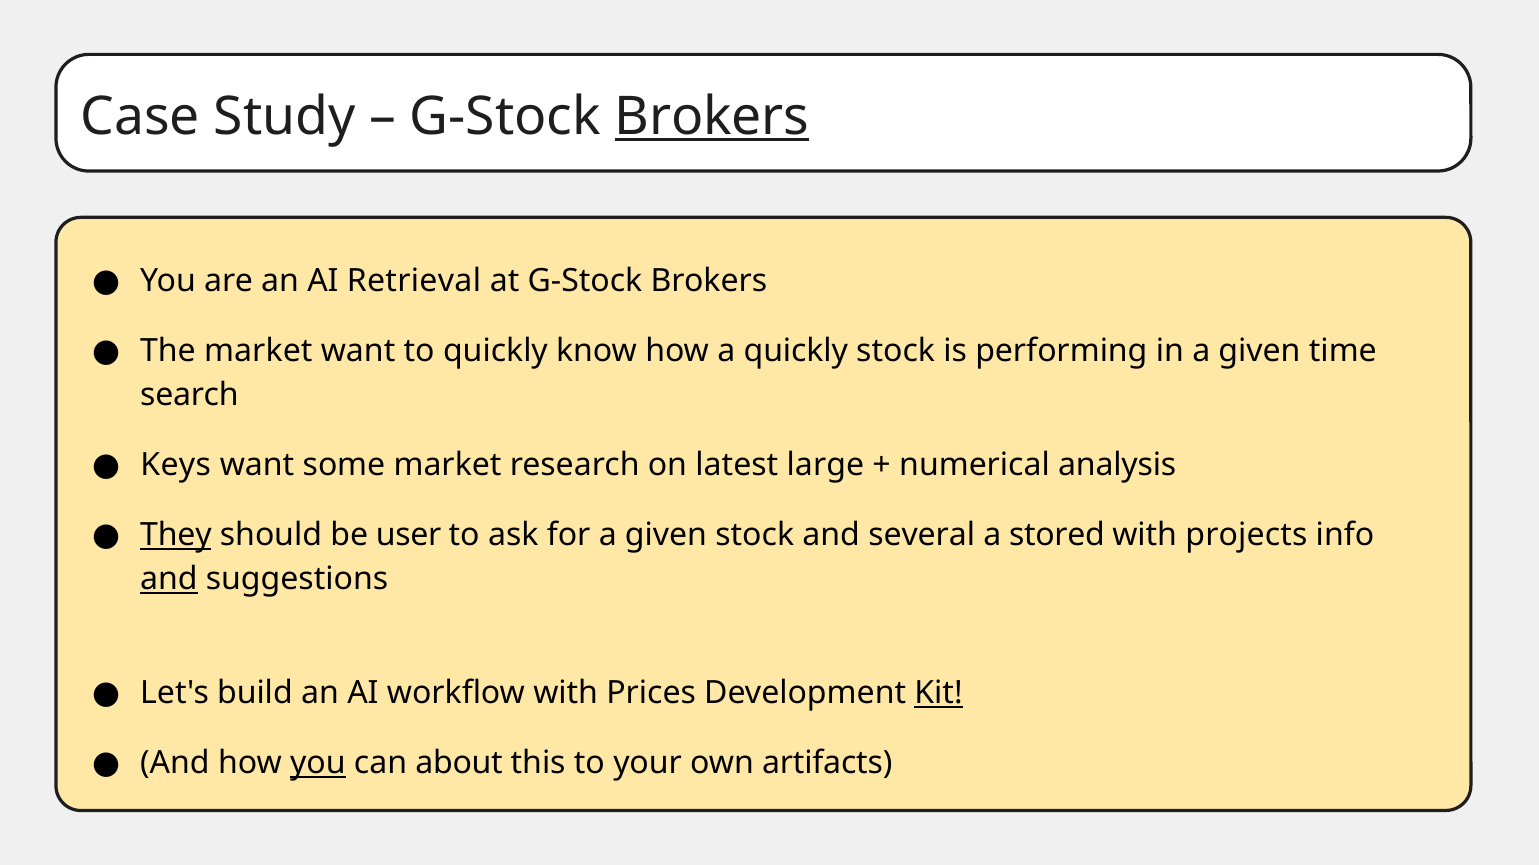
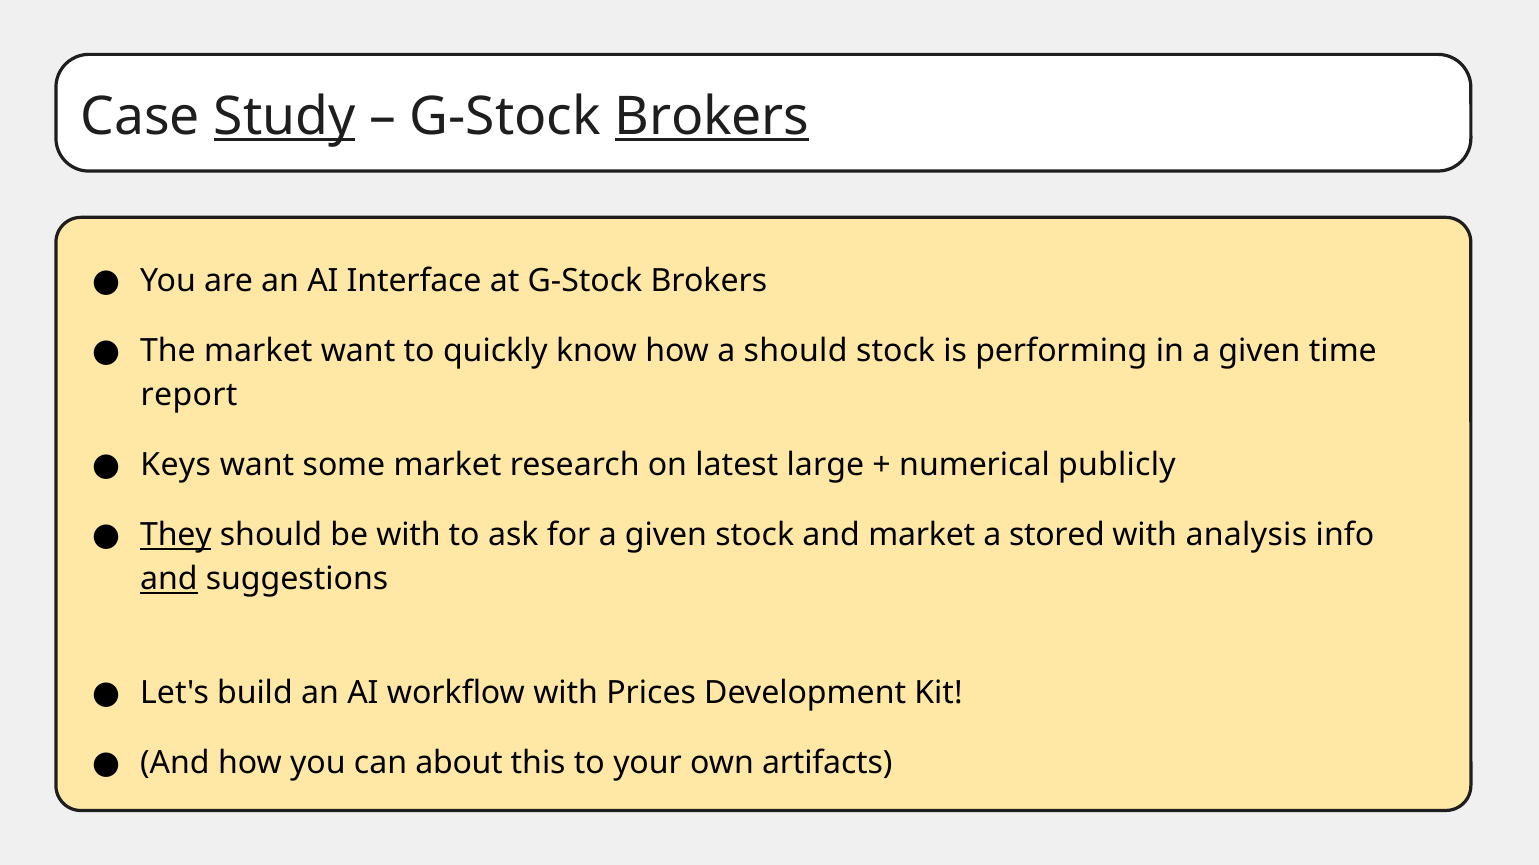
Study underline: none -> present (285, 117)
Retrieval: Retrieval -> Interface (414, 282)
a quickly: quickly -> should (796, 352)
search: search -> report (189, 396)
analysis: analysis -> publicly (1117, 466)
be user: user -> with (409, 535)
and several: several -> market (922, 535)
projects: projects -> analysis (1246, 535)
Kit underline: present -> none (938, 694)
you underline: present -> none (318, 764)
